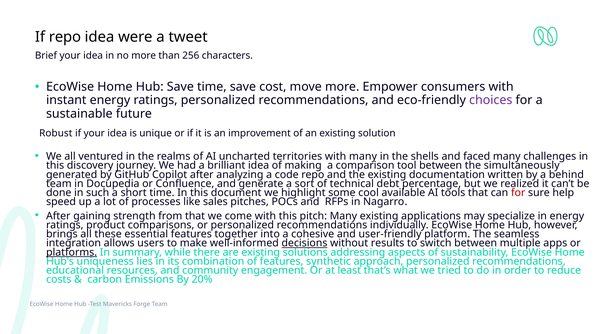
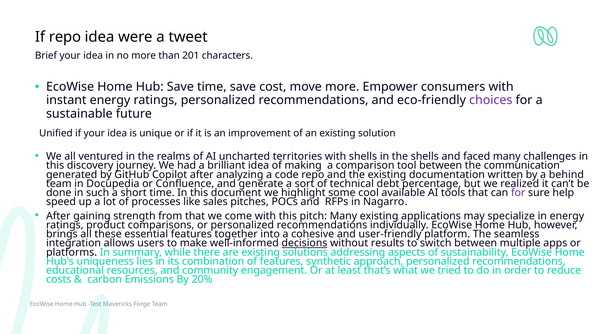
256: 256 -> 201 (191, 55)
Robust: Robust -> Unified (56, 133)
with many: many -> shells (363, 157)
simultaneously: simultaneously -> communication (522, 166)
for colour: red -> purple (518, 193)
platforms underline: present -> none (72, 252)
